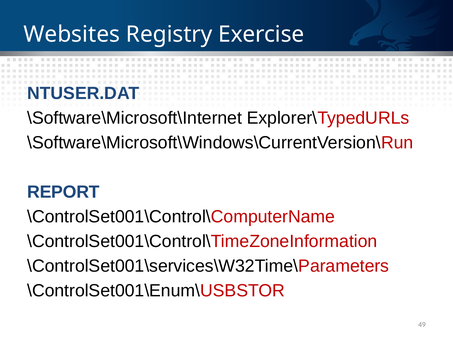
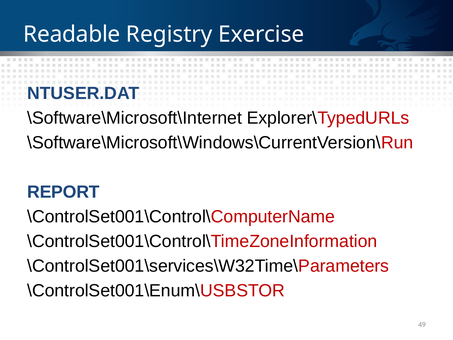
Websites: Websites -> Readable (72, 34)
